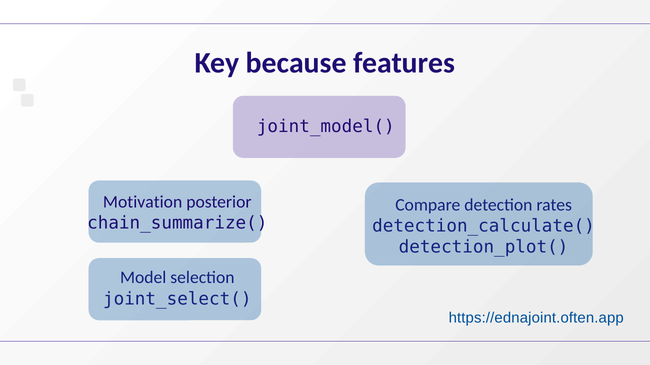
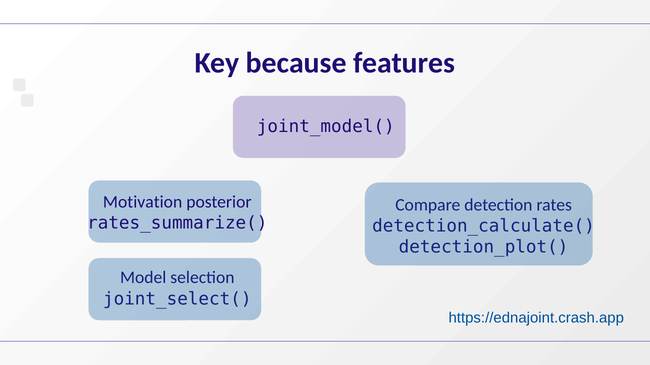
chain_summarize(: chain_summarize( -> rates_summarize( (177, 223)
https://ednajoint.often.app: https://ednajoint.often.app -> https://ednajoint.crash.app (536, 318)
